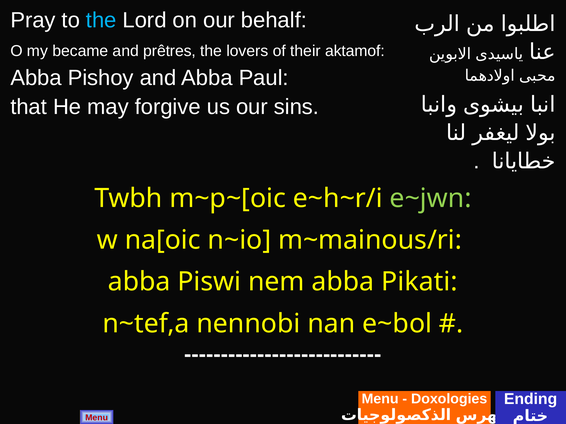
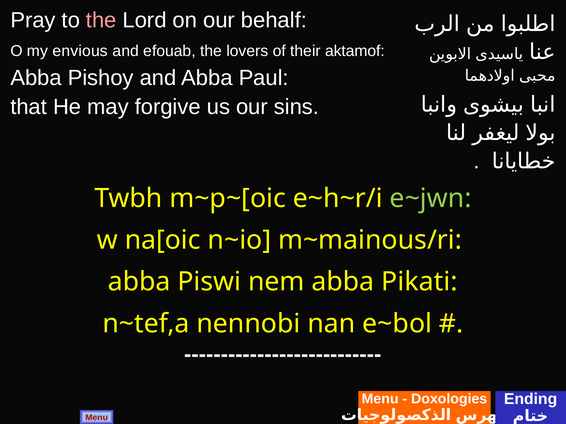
the colour: light blue -> pink (101, 20)
became: became -> envious (80, 51)
prêtres: prêtres -> efouab (169, 51)
